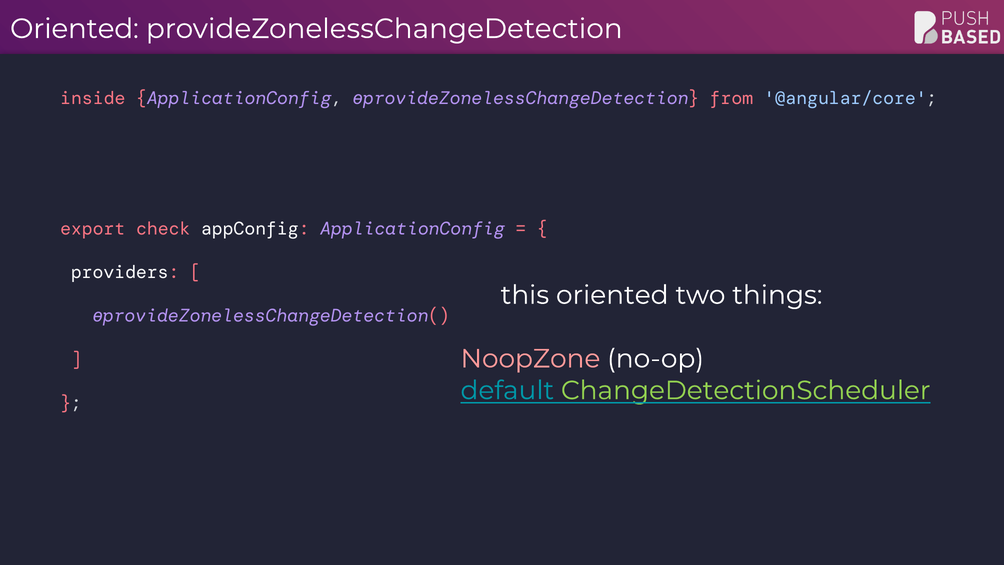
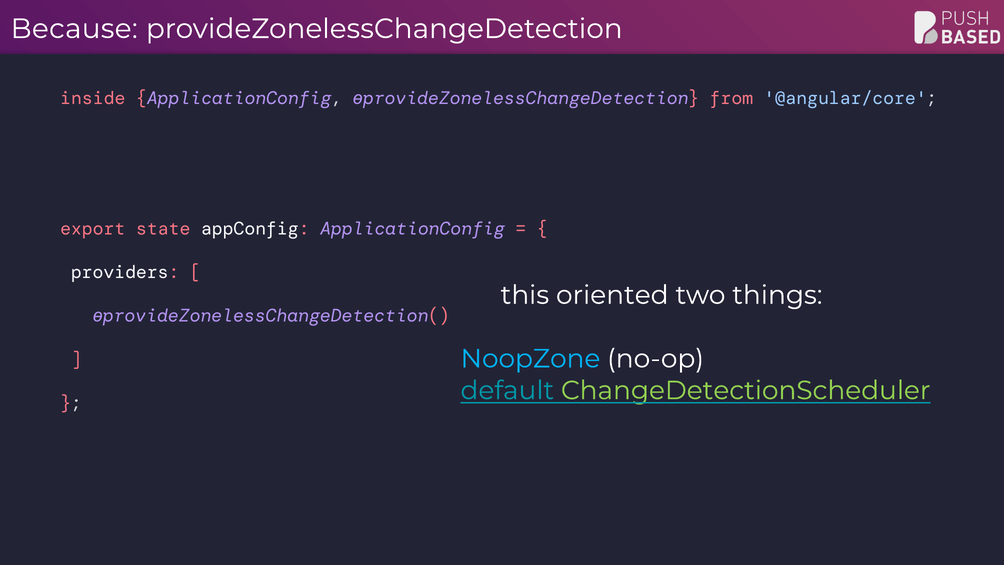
Oriented: Oriented -> Because (74, 29)
check: check -> state (163, 229)
NoopZone colour: pink -> light blue (530, 359)
